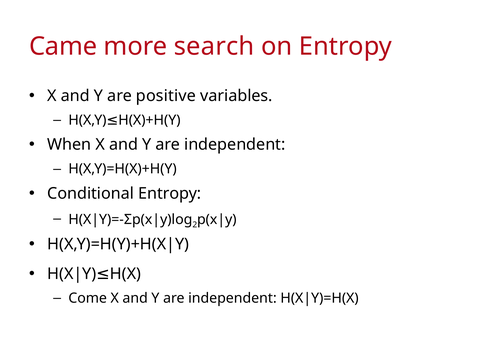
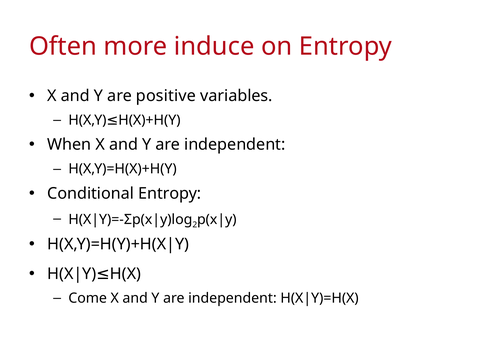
Came: Came -> Often (63, 47)
search: search -> induce (214, 47)
